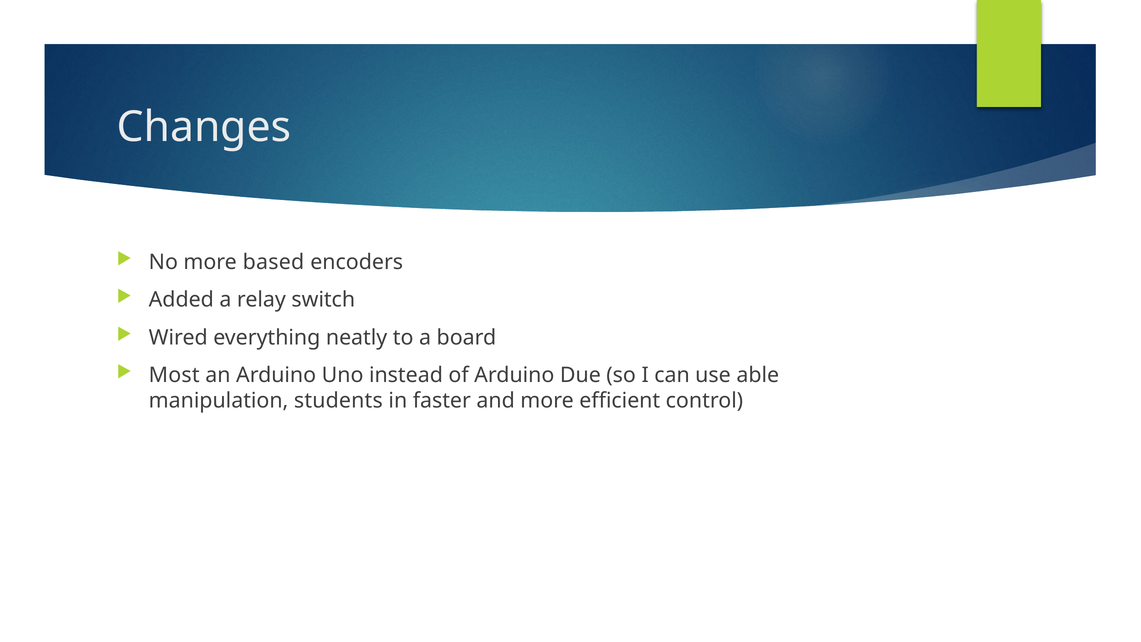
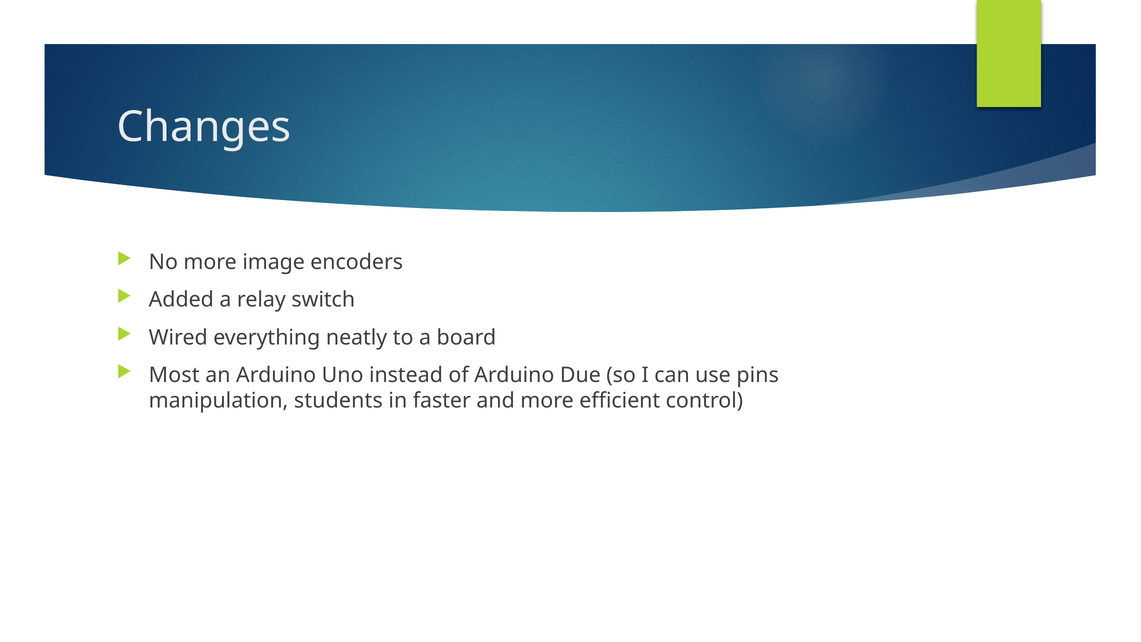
based: based -> image (274, 262)
able: able -> pins (758, 375)
